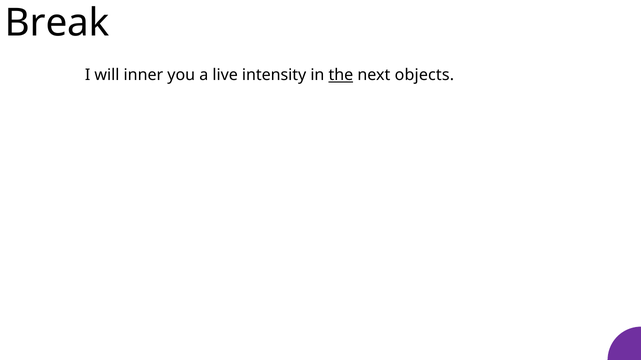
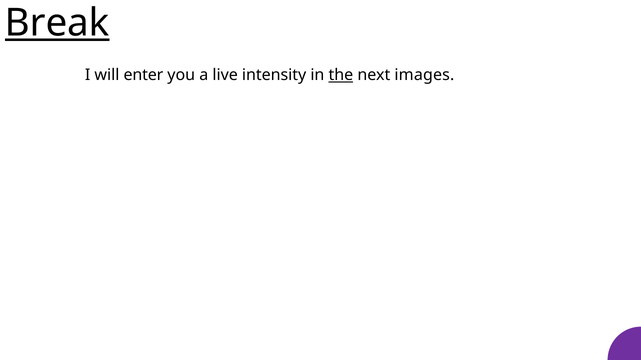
Break underline: none -> present (57, 23)
inner: inner -> enter (143, 75)
objects: objects -> images (424, 75)
